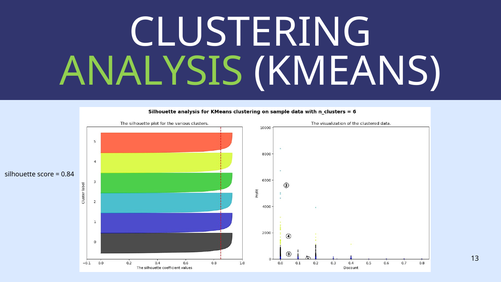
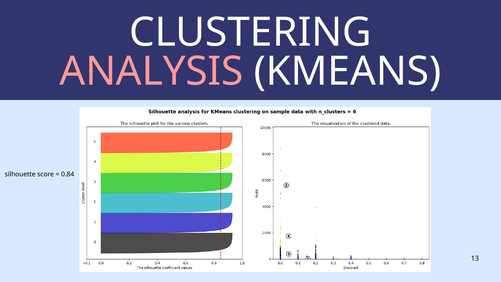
ANALYSIS colour: light green -> pink (152, 71)
